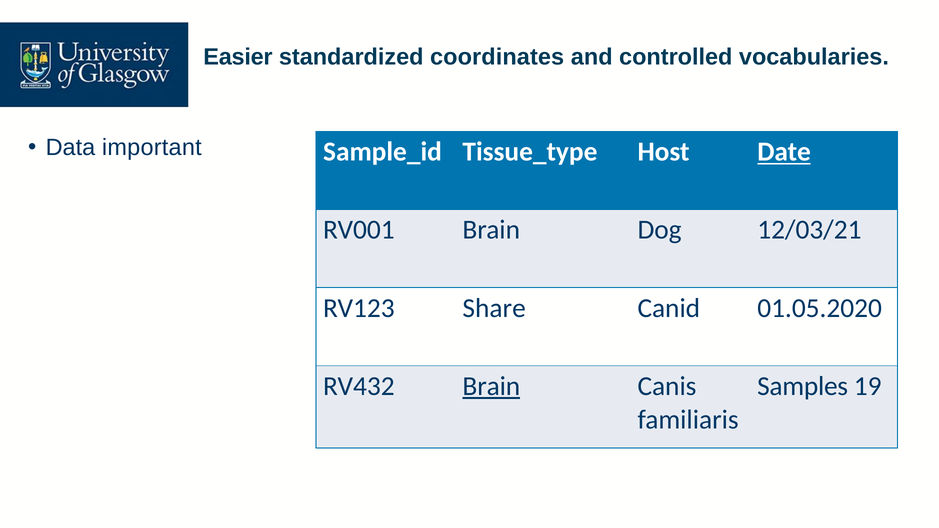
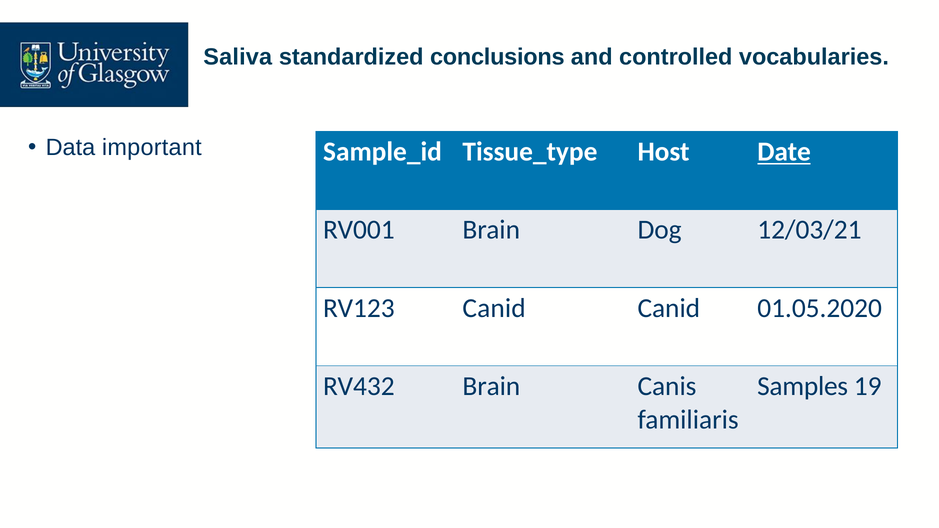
Easier: Easier -> Saliva (238, 57)
coordinates: coordinates -> conclusions (497, 57)
RV123 Share: Share -> Canid (494, 308)
Brain underline: present -> none (491, 386)
